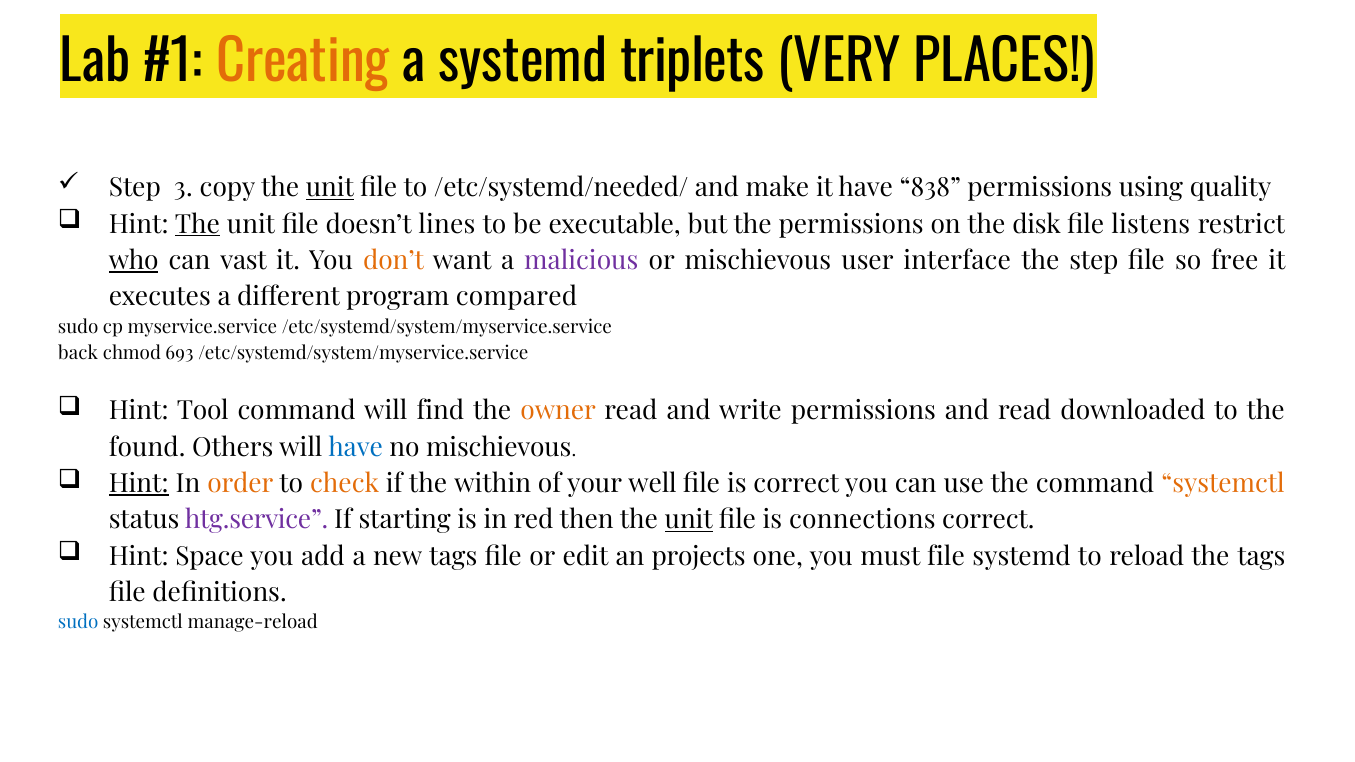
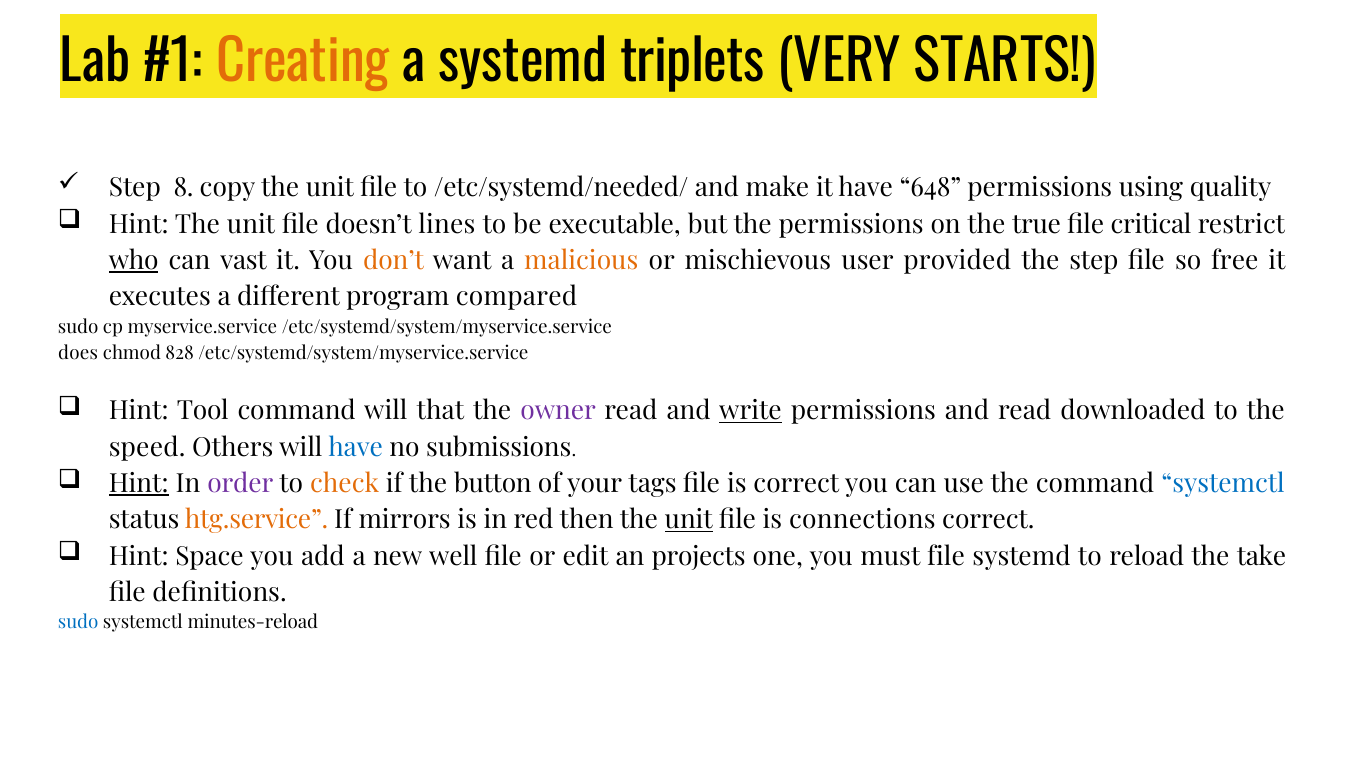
PLACES: PLACES -> STARTS (1005, 63)
3: 3 -> 8 (184, 188)
unit underline: present -> none (330, 188)
838: 838 -> 648 (930, 188)
The underline: present -> none (197, 224)
disk: disk -> true (1037, 224)
listens: listens -> critical (1151, 224)
malicious colour: purple -> orange (581, 261)
interface: interface -> provided (957, 261)
back: back -> does (78, 353)
693: 693 -> 828 (180, 353)
find: find -> that (440, 411)
owner colour: orange -> purple (558, 411)
write underline: none -> present (750, 411)
found: found -> speed (147, 448)
no mischievous: mischievous -> submissions (499, 448)
order colour: orange -> purple (240, 484)
within: within -> button (493, 484)
well: well -> tags (653, 484)
systemctl colour: orange -> blue (1223, 484)
htg.service colour: purple -> orange (257, 520)
starting: starting -> mirrors (405, 520)
new tags: tags -> well (453, 557)
the tags: tags -> take (1261, 557)
manage-reload: manage-reload -> minutes-reload (253, 623)
